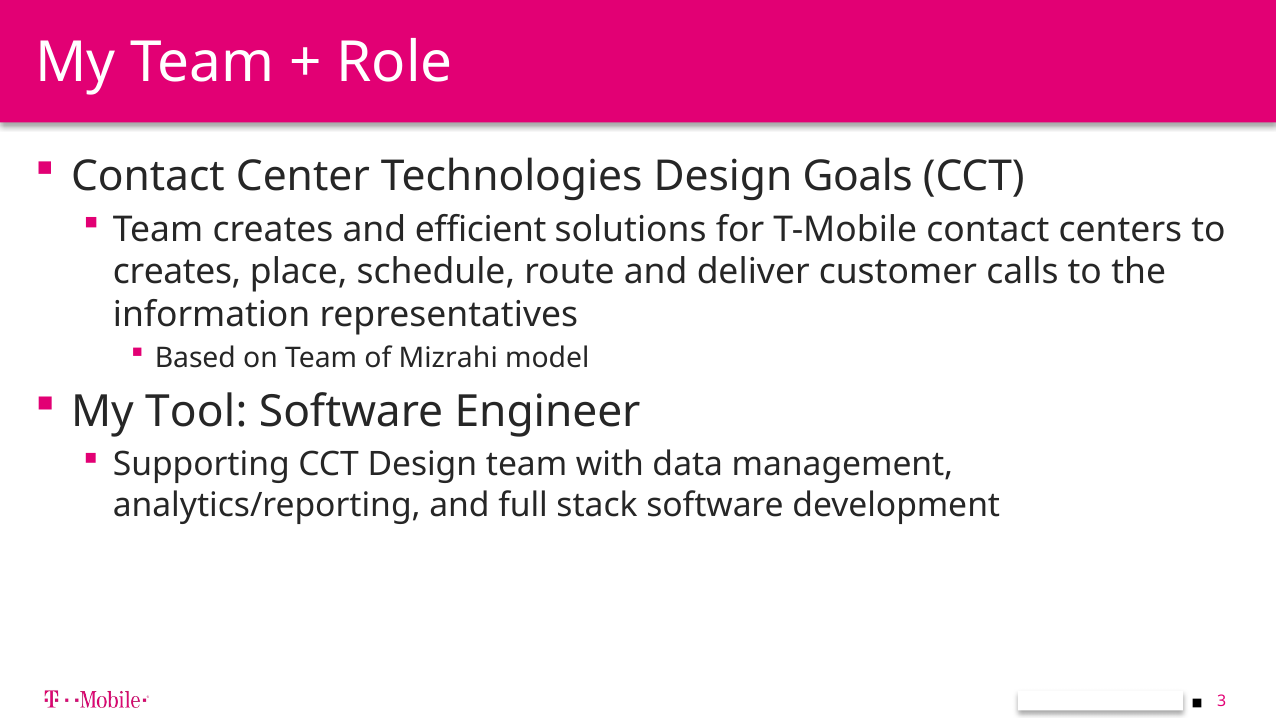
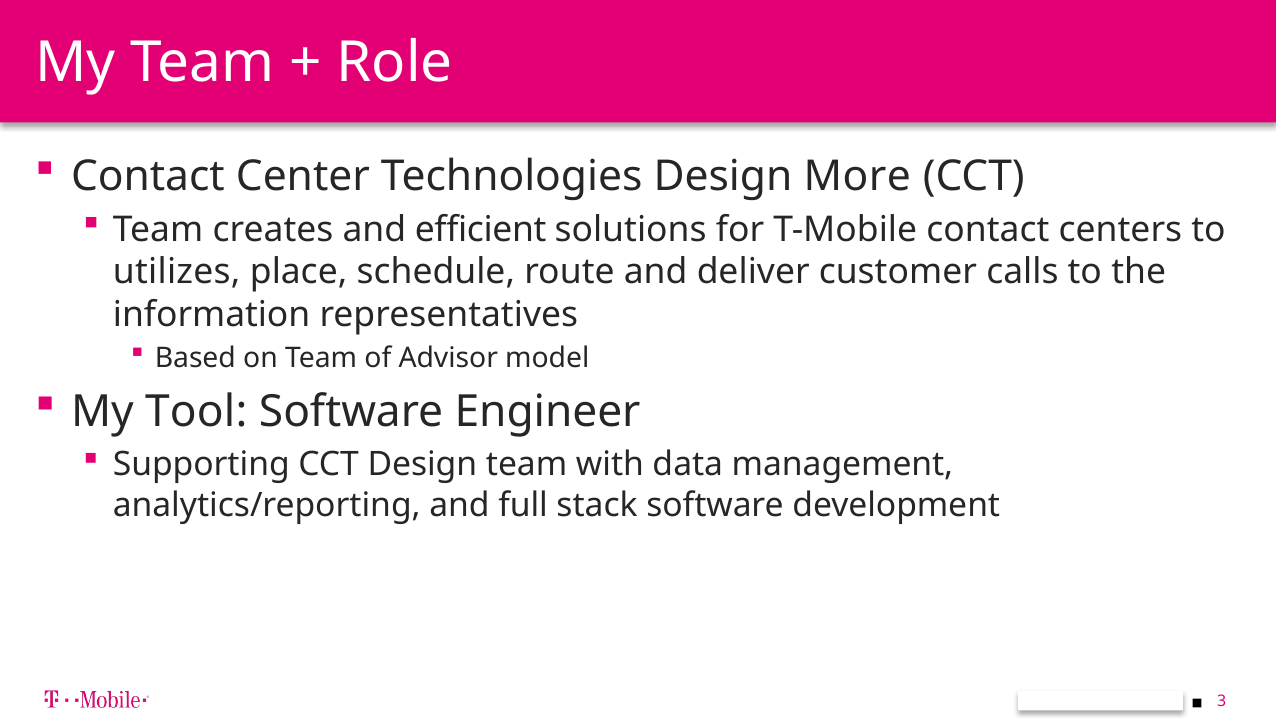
Goals: Goals -> More (857, 176)
creates: creates -> utilizes (177, 272)
Mizrahi: Mizrahi -> Advisor (448, 358)
